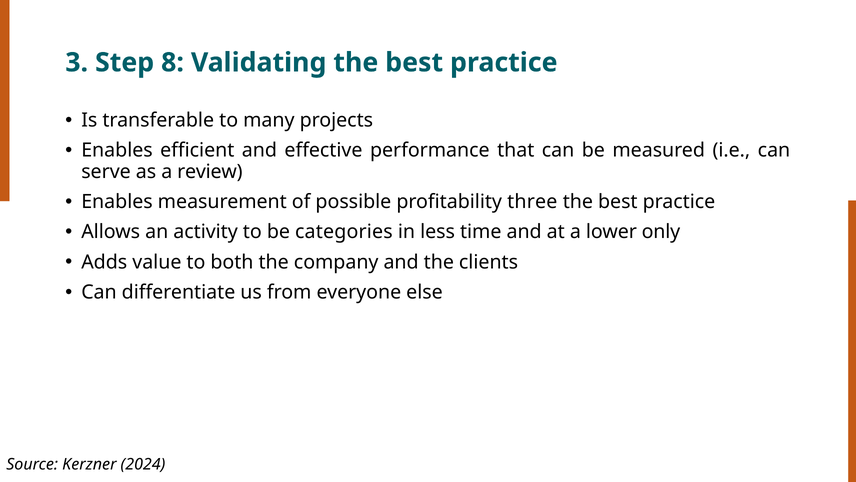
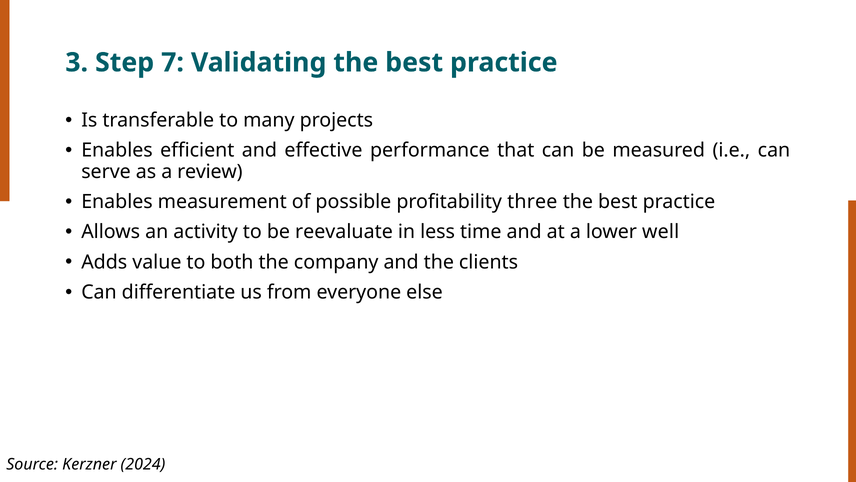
8: 8 -> 7 (173, 62)
categories: categories -> reevaluate (344, 232)
only: only -> well (661, 232)
